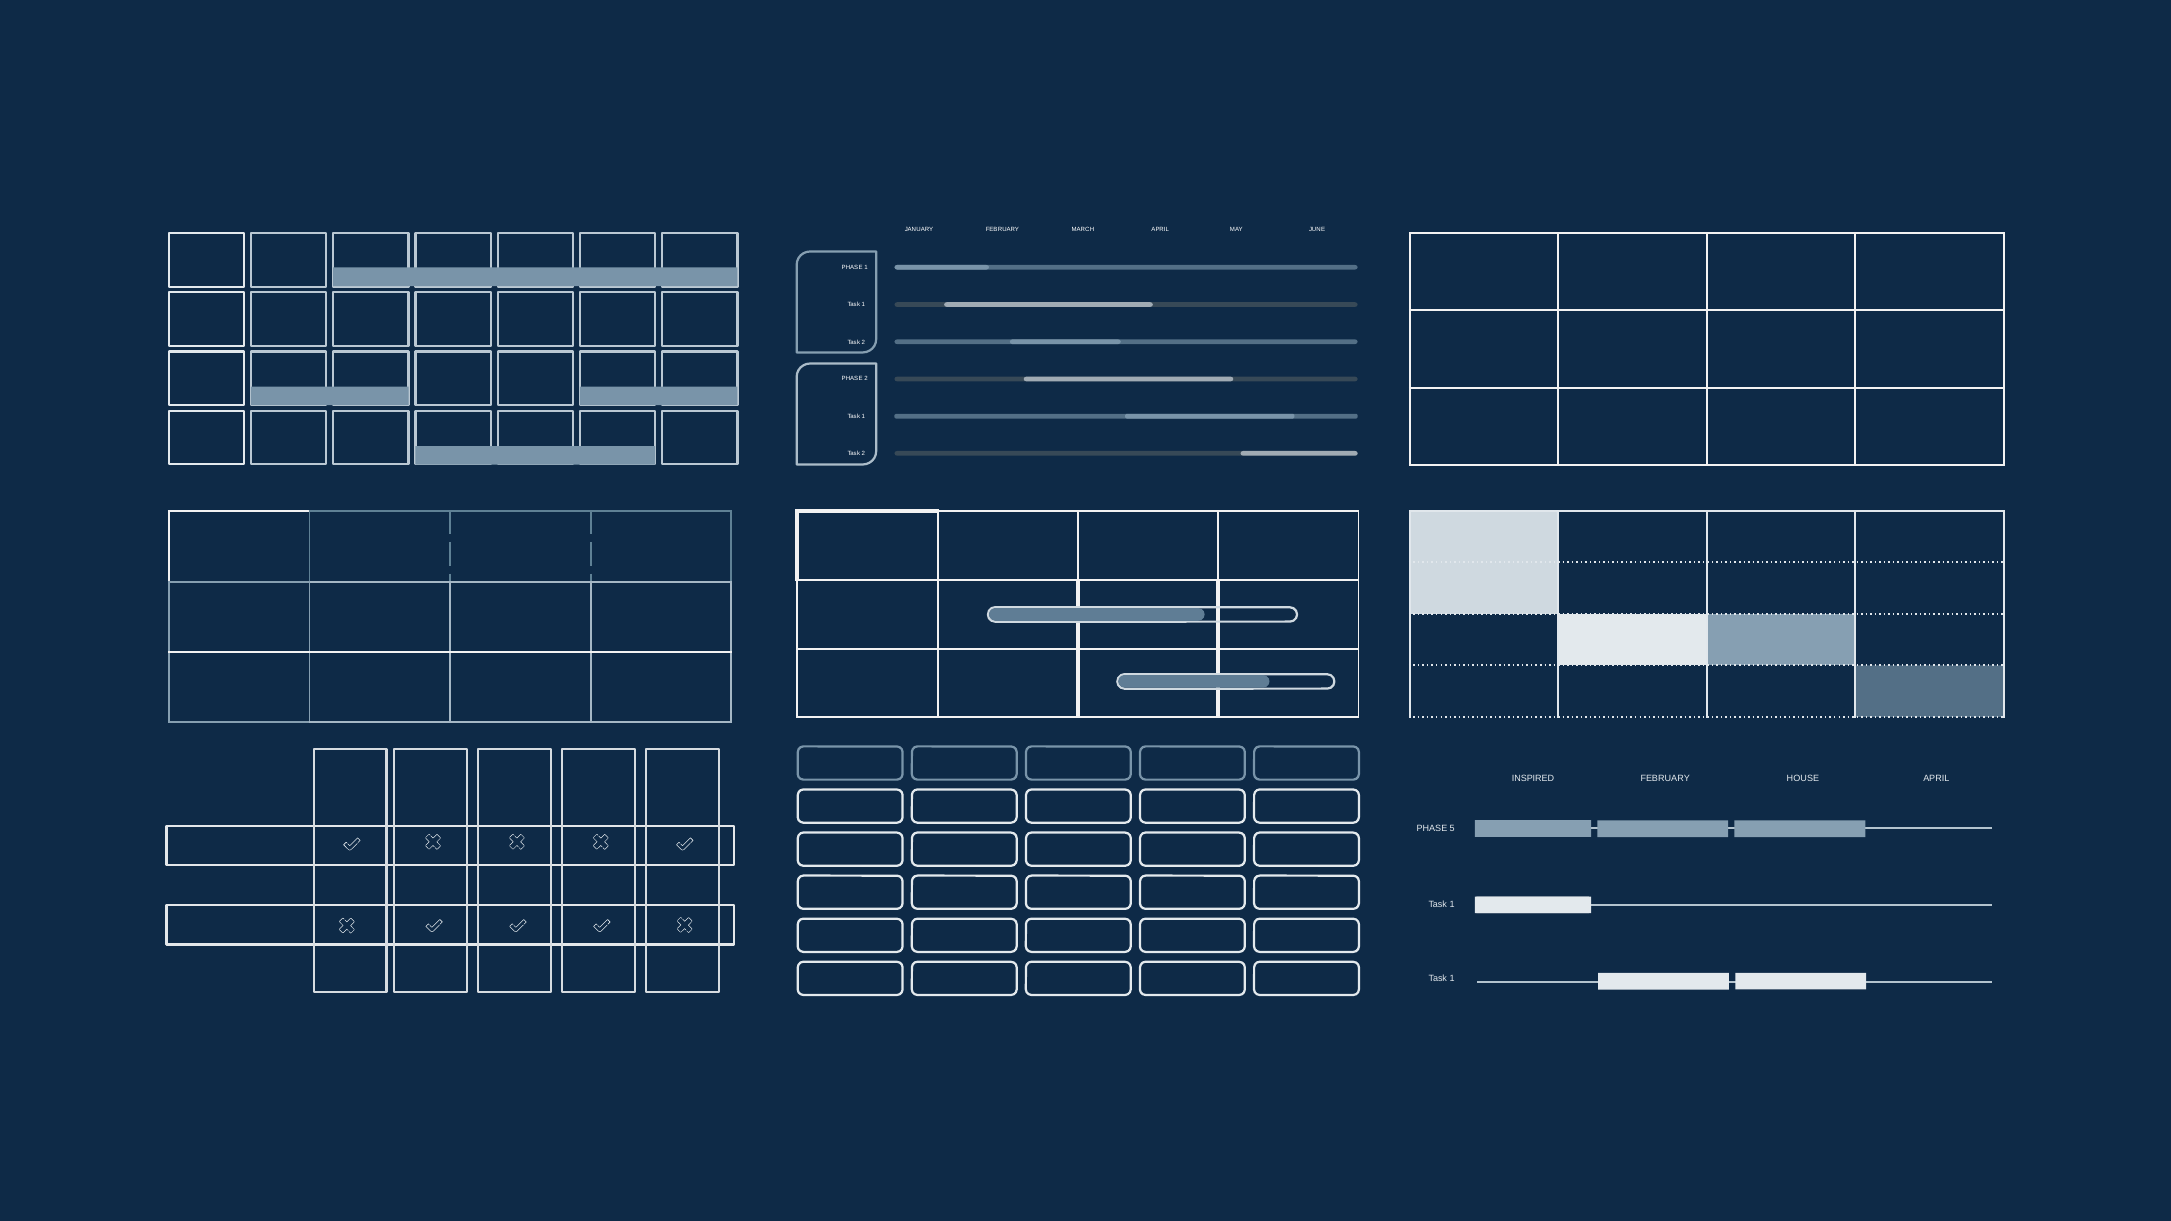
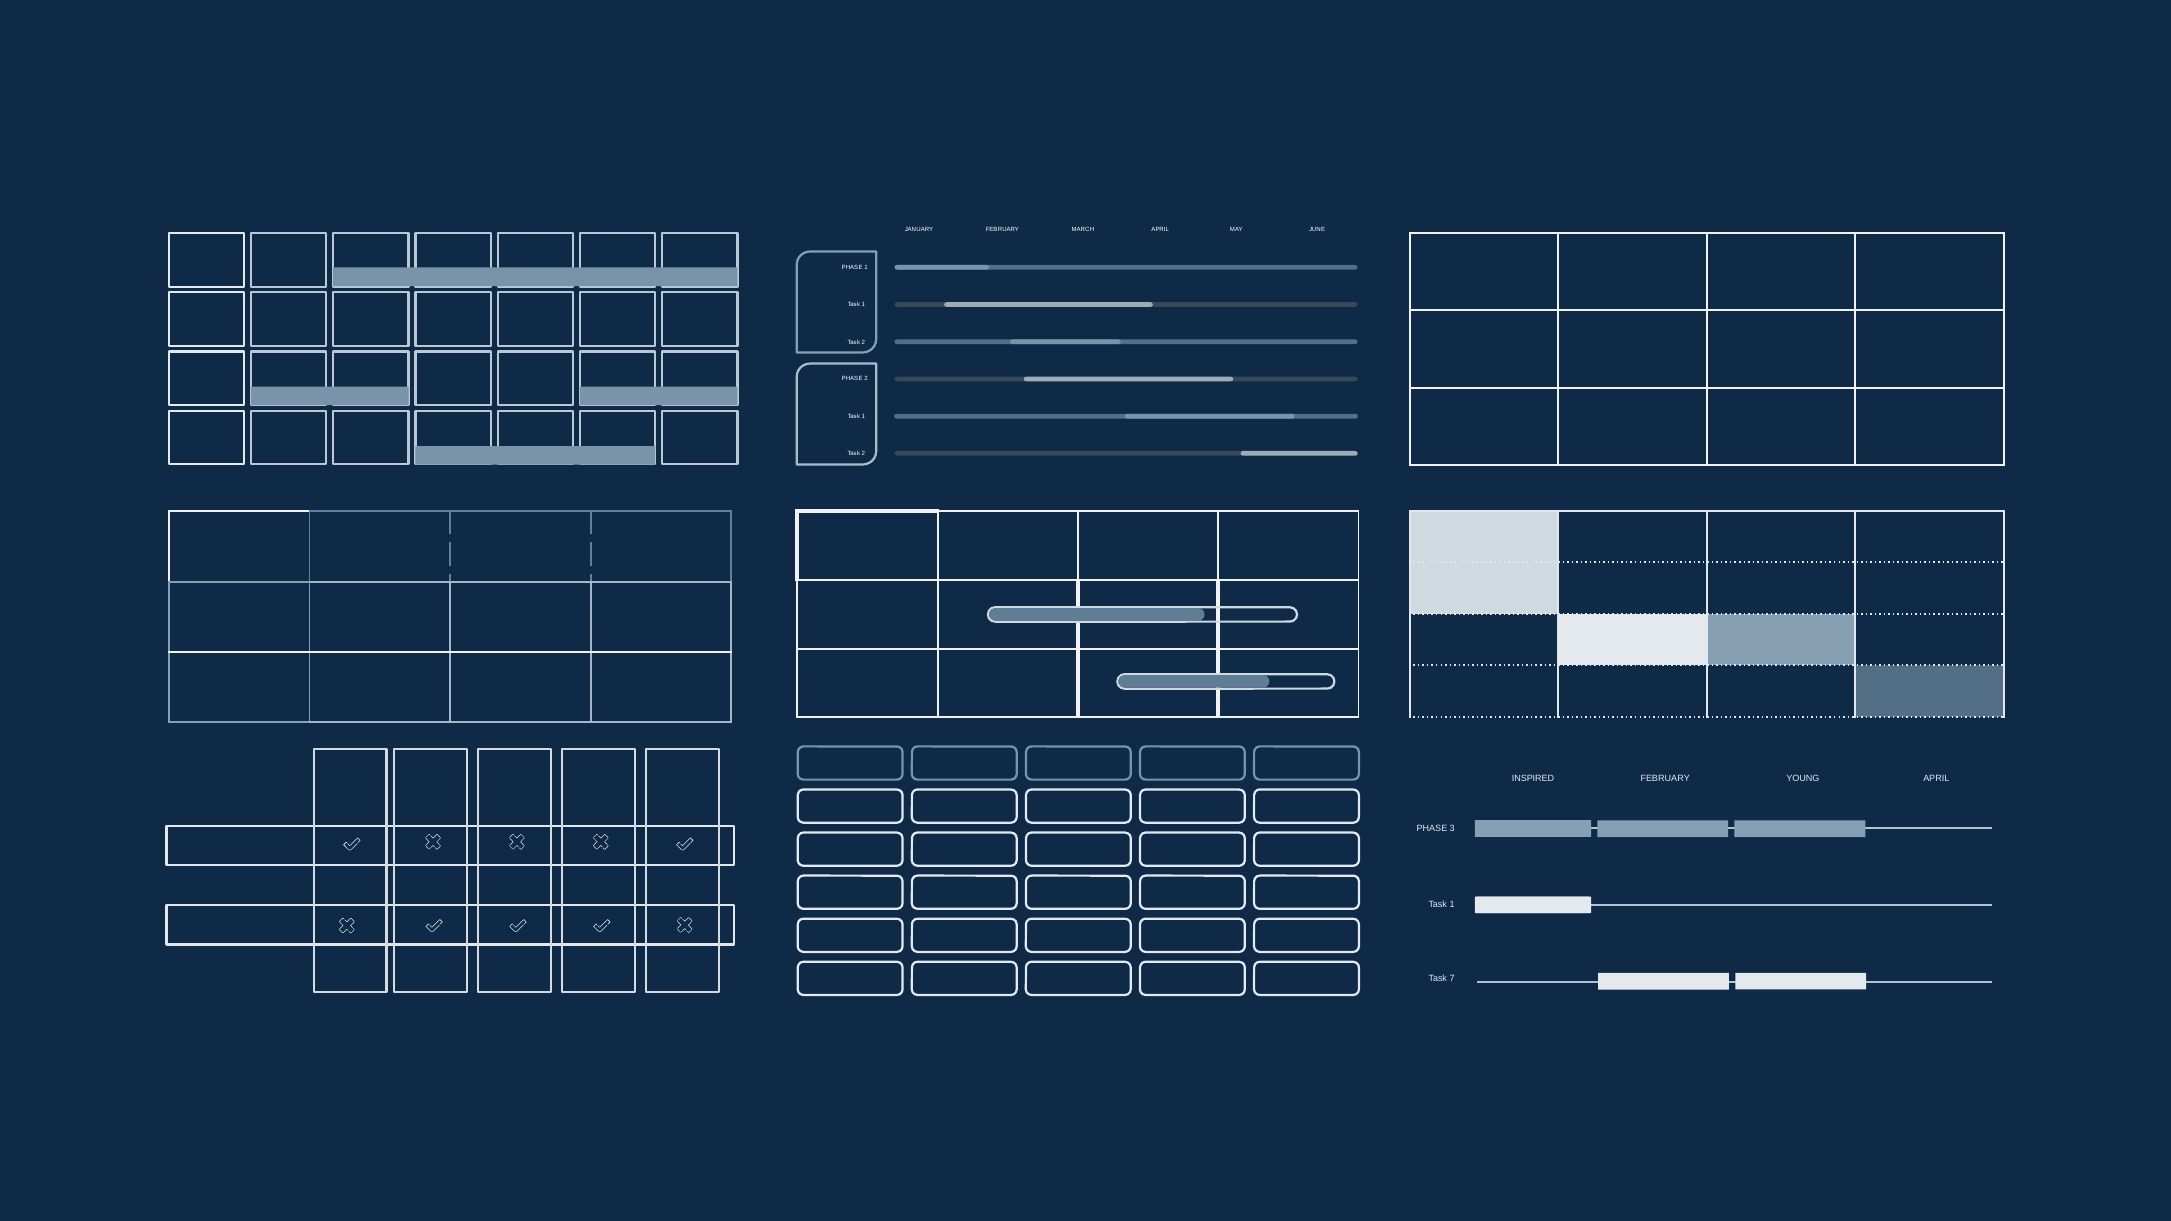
HOUSE: HOUSE -> YOUNG (1803, 779)
5: 5 -> 3 (1452, 829)
1: 1 -> 7 (1452, 979)
